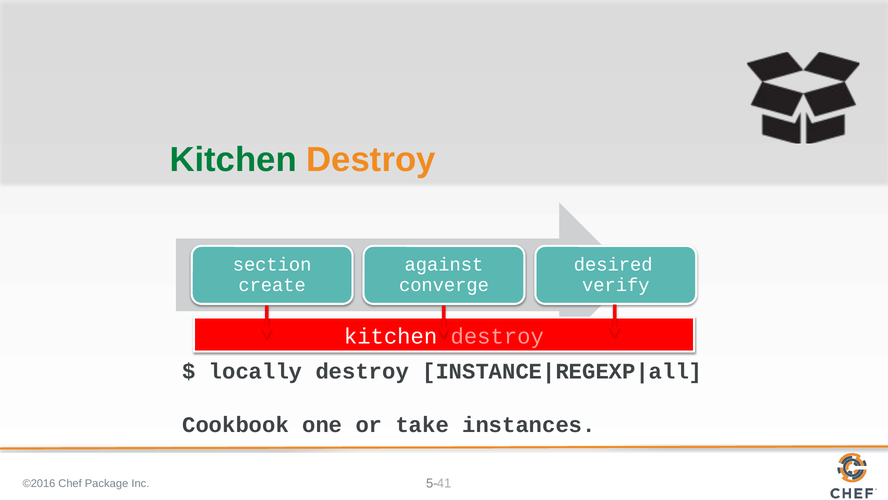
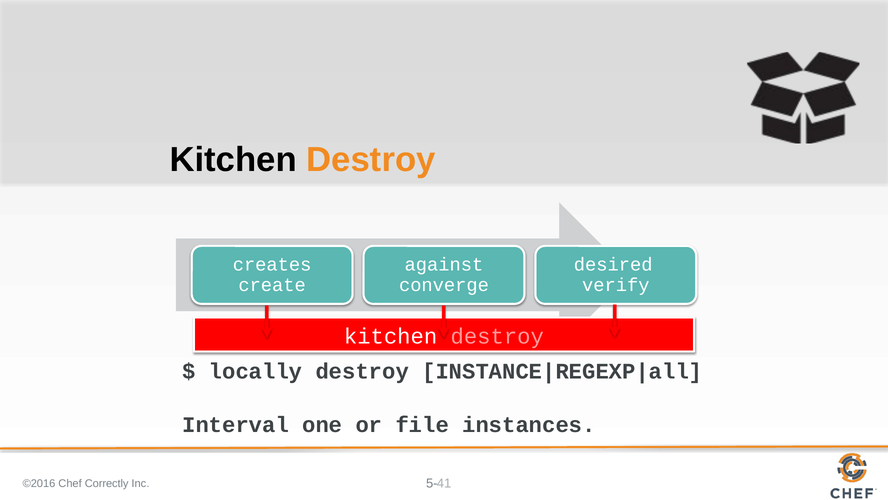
Kitchen colour: green -> black (233, 160)
section: section -> creates (272, 264)
Cookbook: Cookbook -> Interval (236, 424)
take: take -> file (422, 424)
Package: Package -> Correctly (107, 483)
